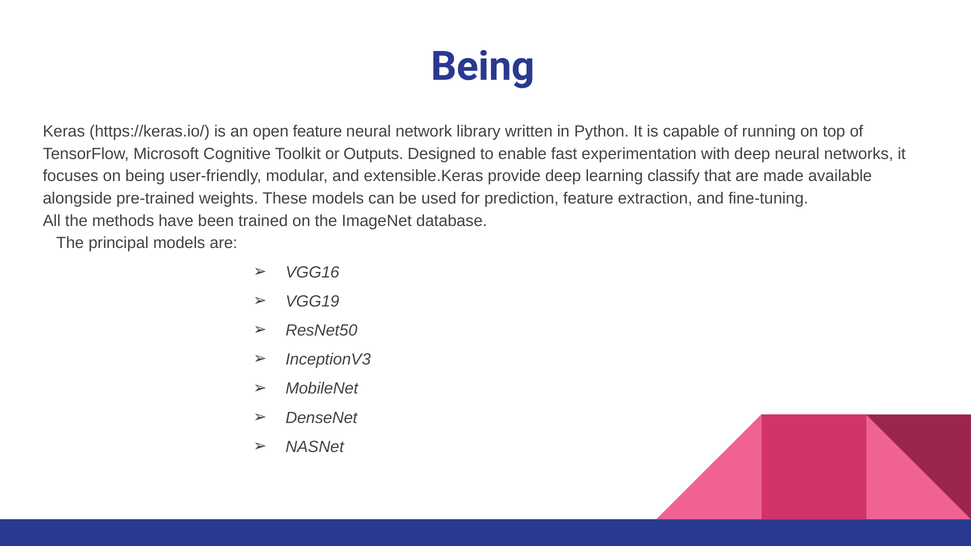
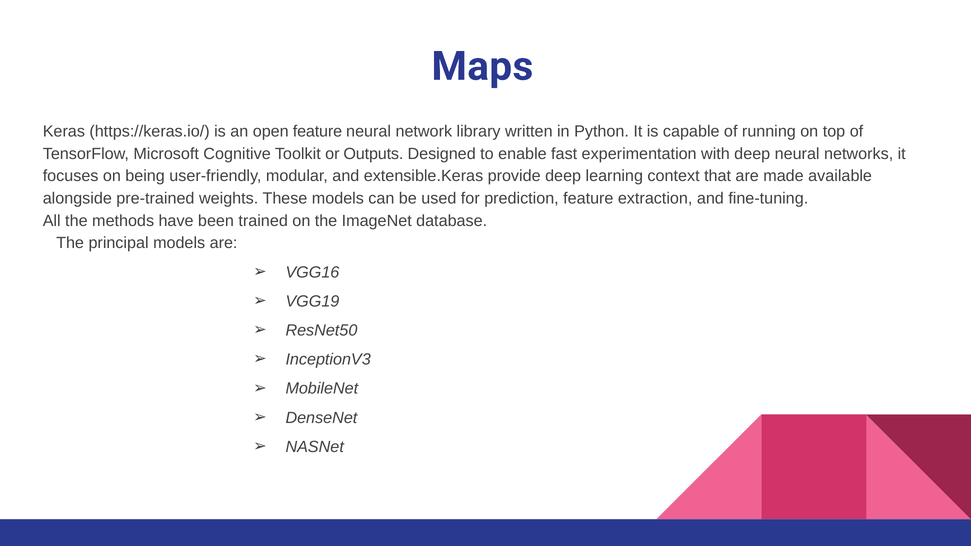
Being: Being -> Maps (482, 66)
classify: classify -> context (674, 176)
